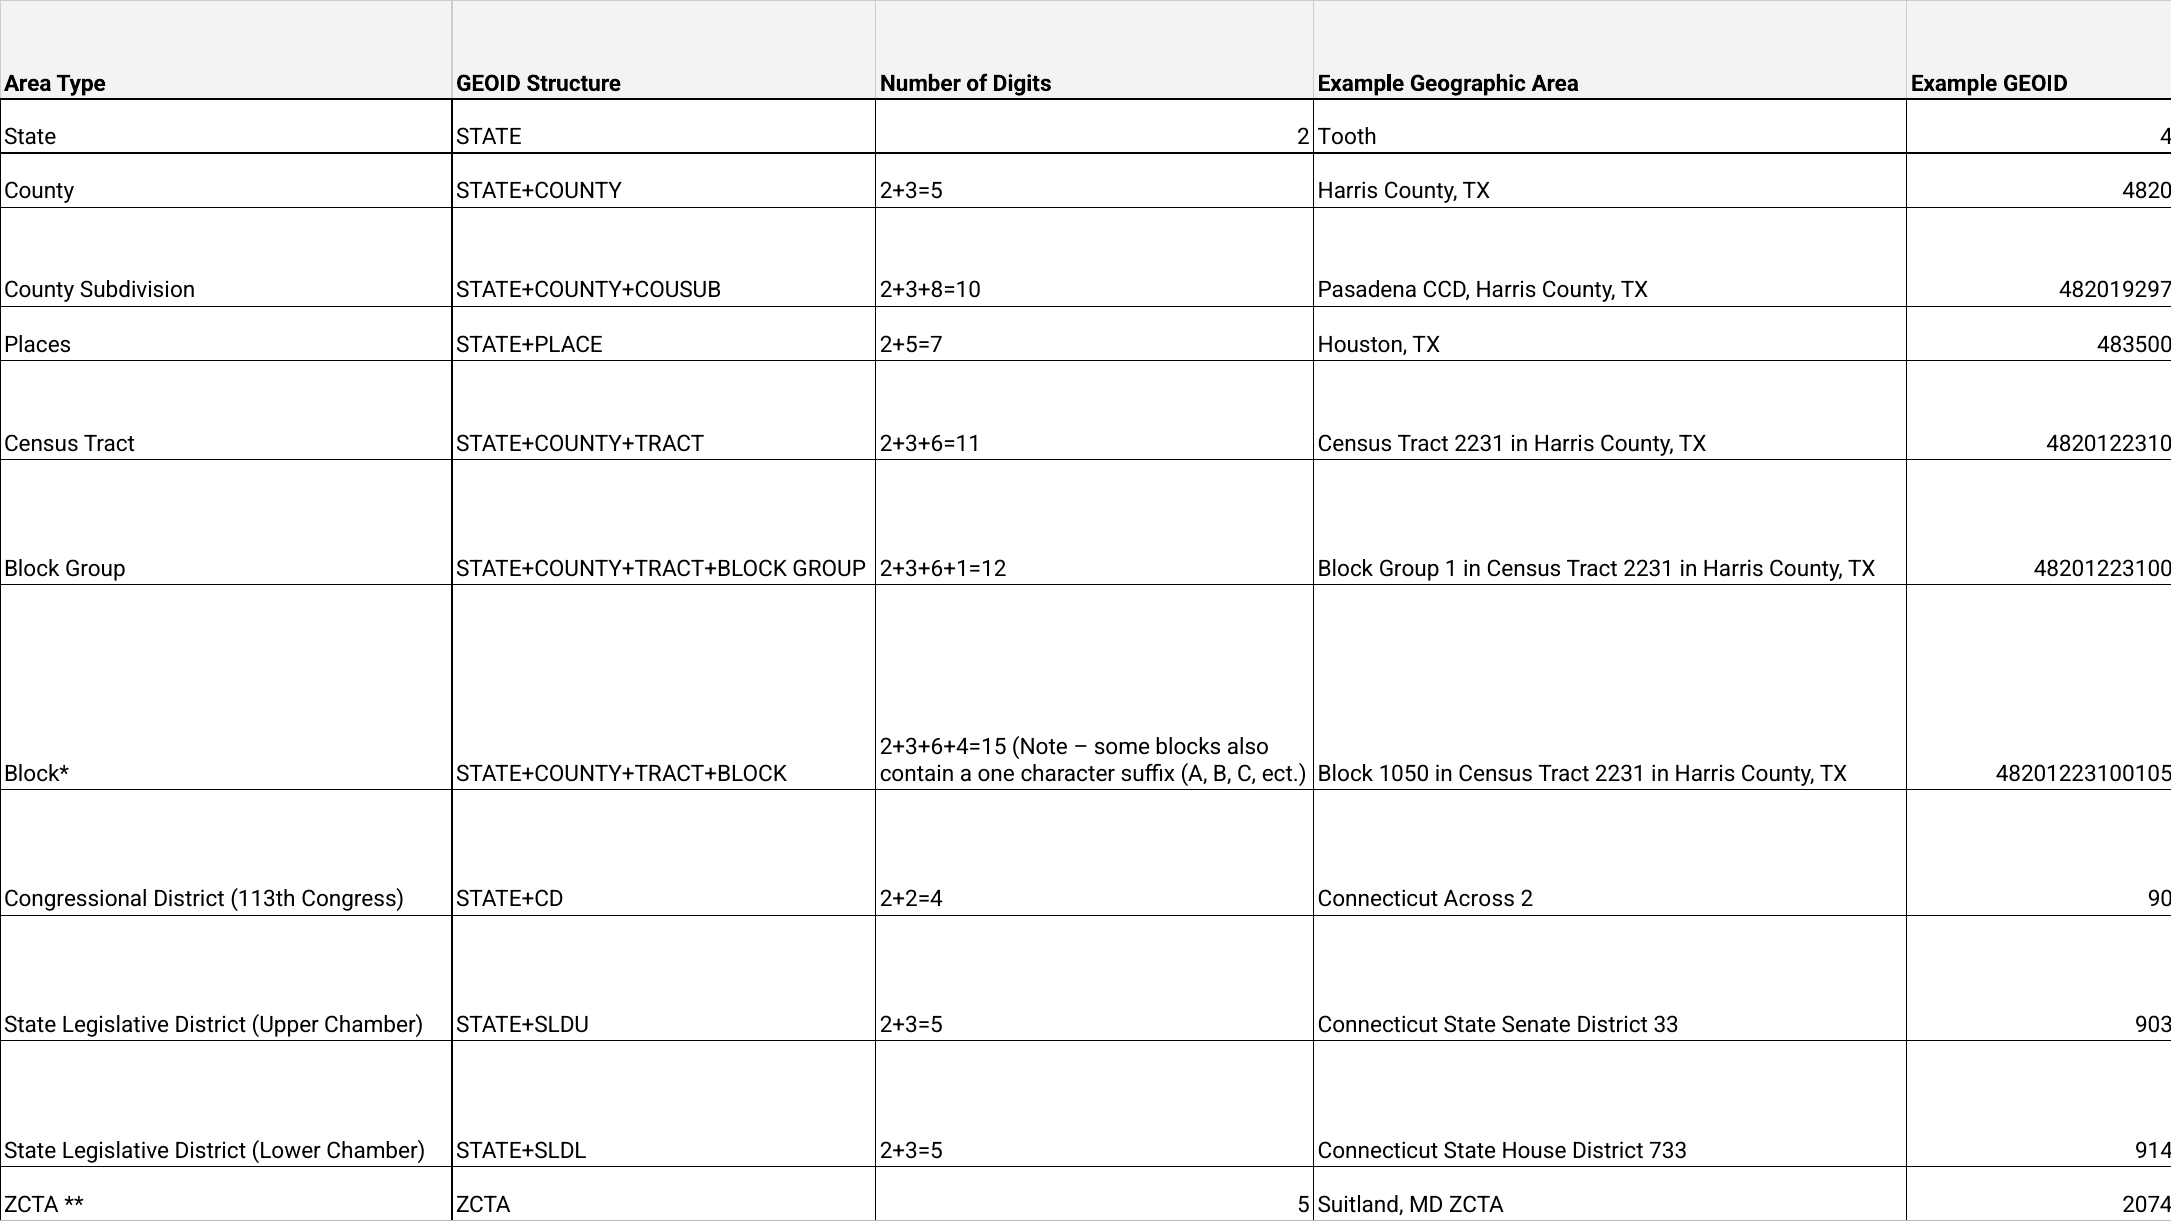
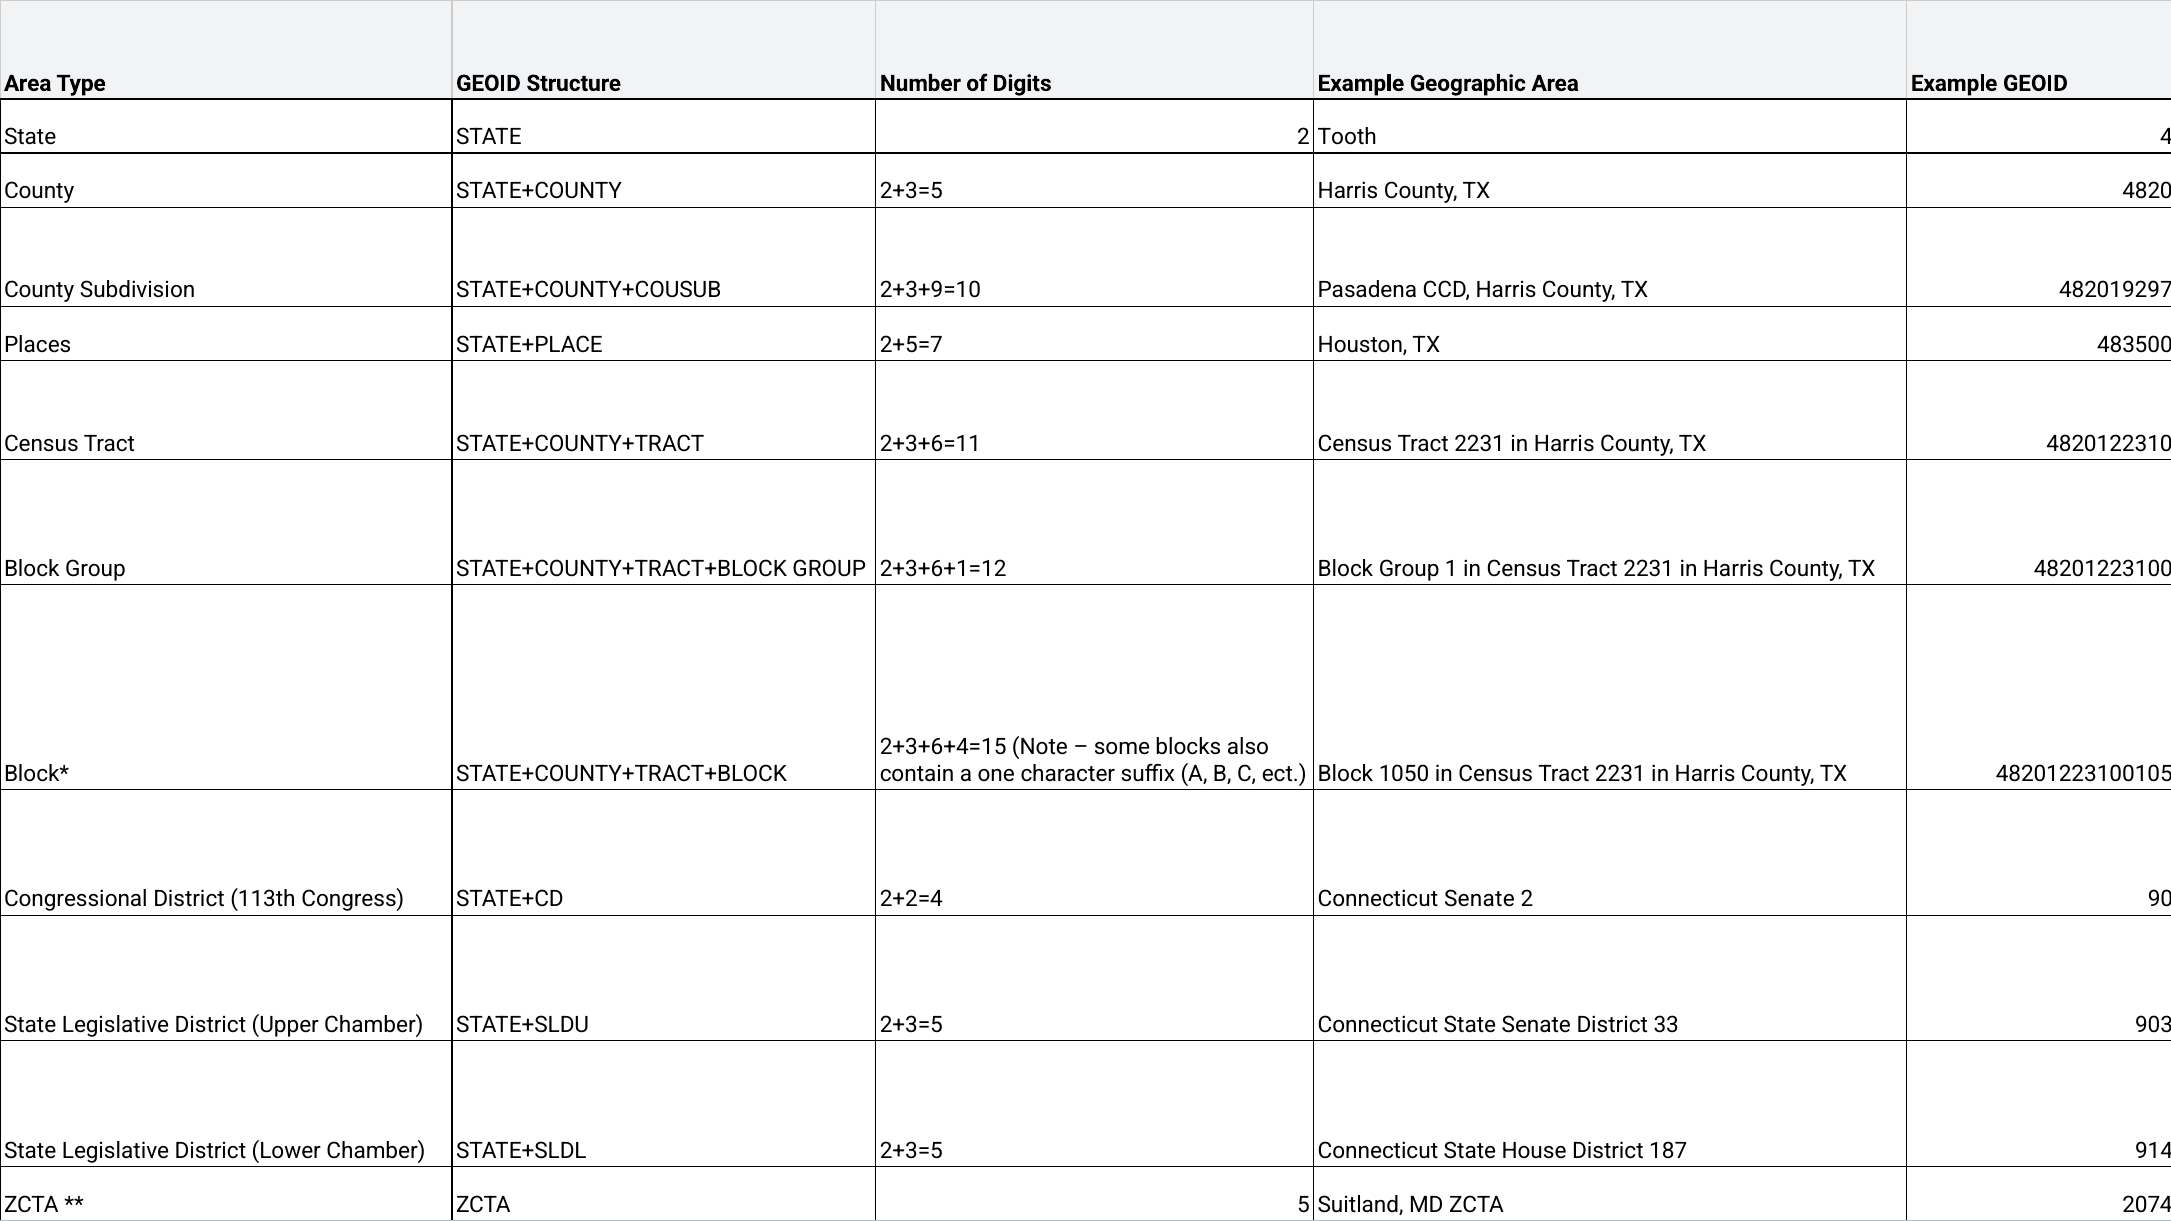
2+3+8=10: 2+3+8=10 -> 2+3+9=10 (930, 291)
Connecticut Across: Across -> Senate (1479, 900)
733: 733 -> 187 (1668, 1151)
